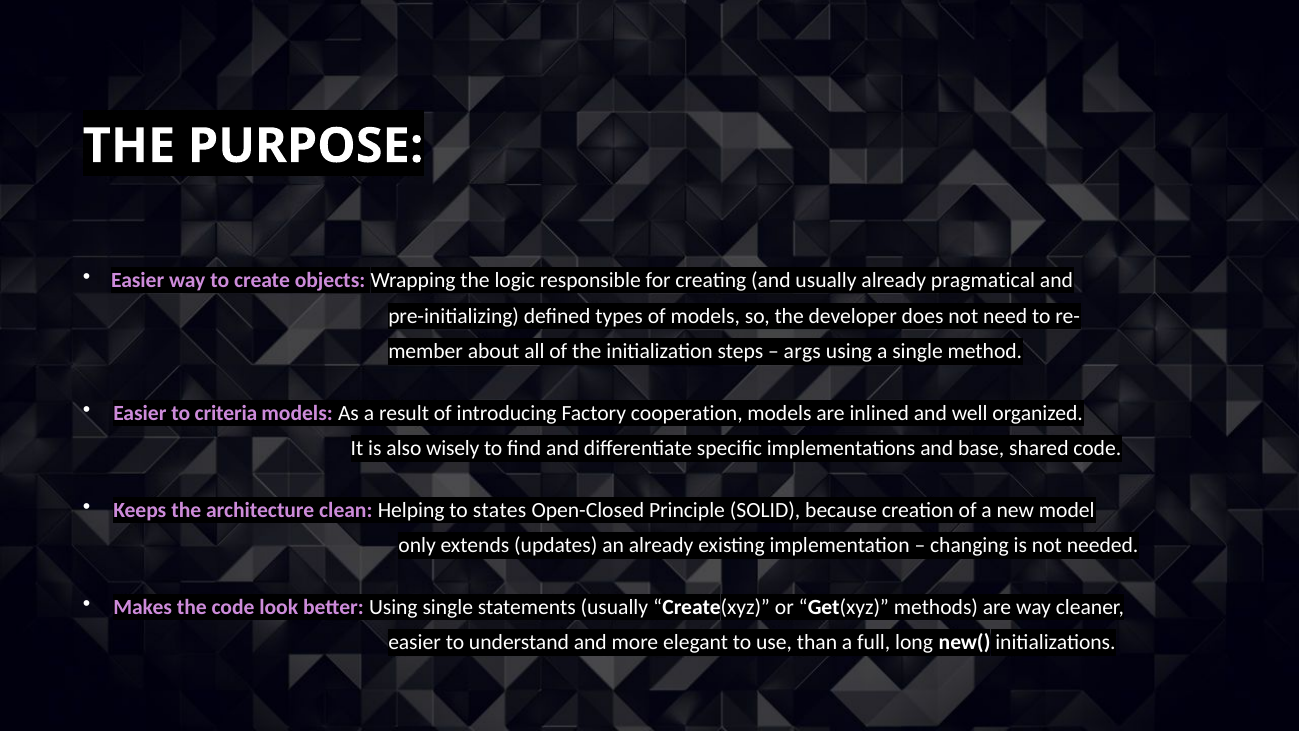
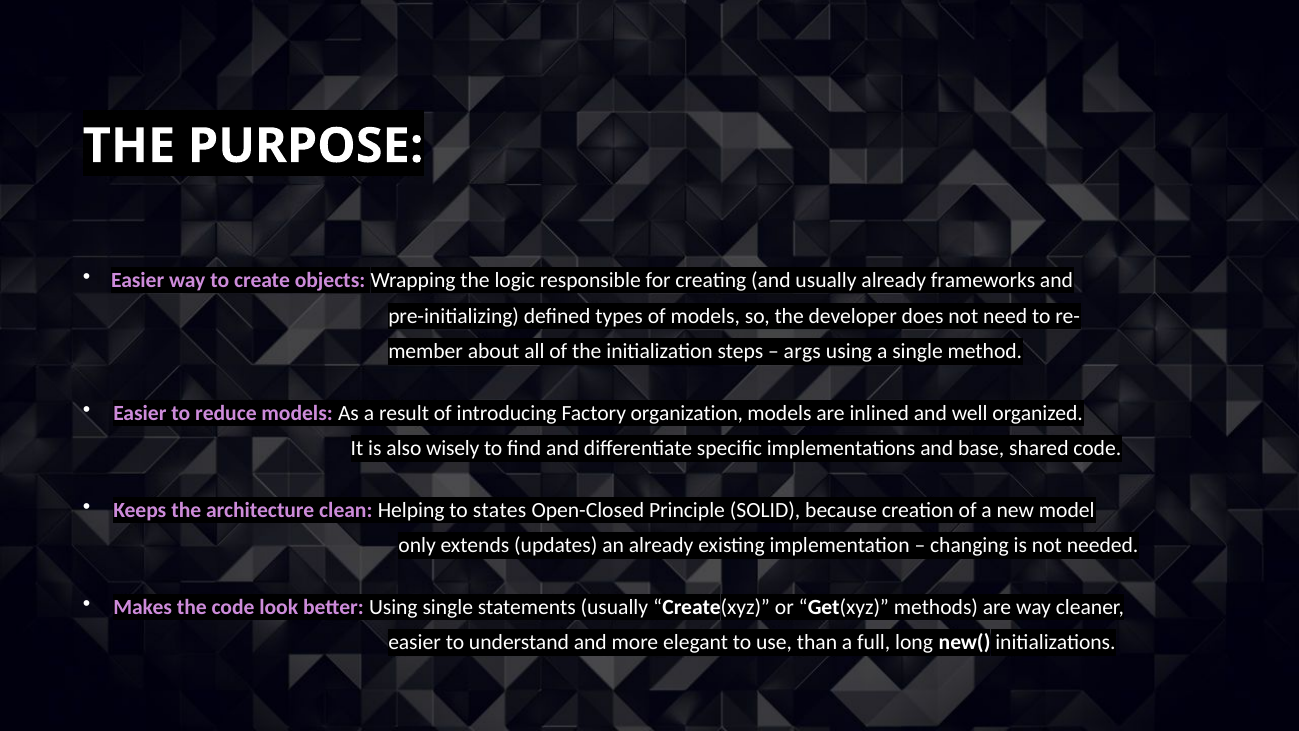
pragmatical: pragmatical -> frameworks (983, 280)
criteria: criteria -> reduce (226, 413)
cooperation: cooperation -> organization (687, 413)
